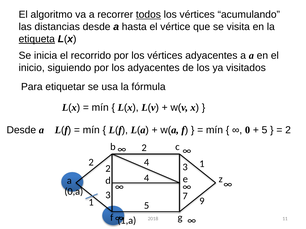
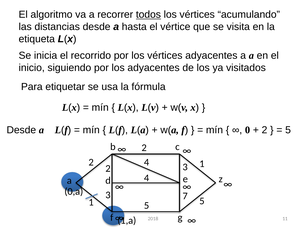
etiqueta underline: present -> none (37, 39)
5: 5 -> 2 (264, 130)
2: 2 -> 5 (288, 130)
7 9: 9 -> 5 (202, 201)
